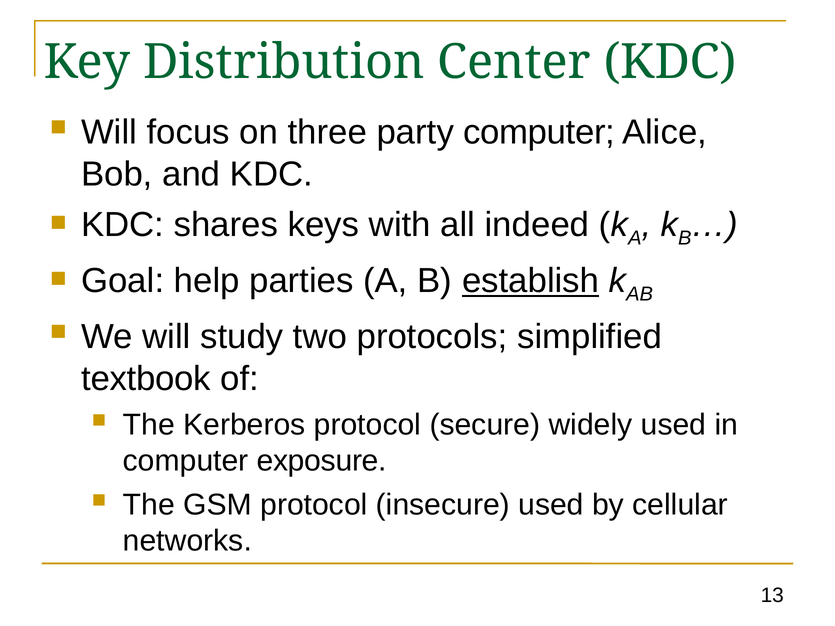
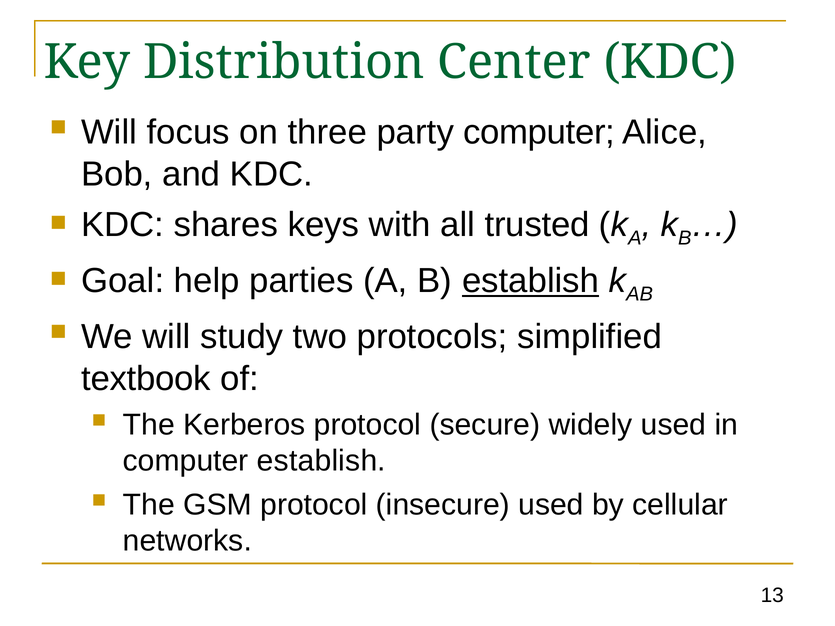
indeed: indeed -> trusted (537, 225)
computer exposure: exposure -> establish (321, 461)
